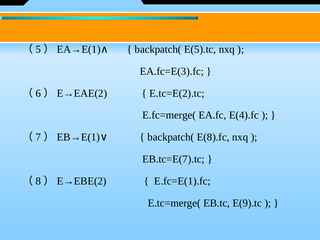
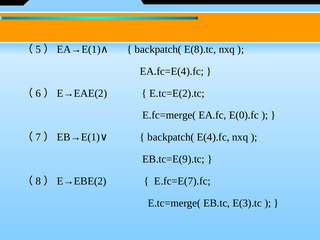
E(5).tc: E(5).tc -> E(8).tc (200, 49)
EA.fc=E(3).fc: EA.fc=E(3).fc -> EA.fc=E(4).fc (172, 71)
E(4).fc: E(4).fc -> E(0).fc (244, 115)
E(8).fc: E(8).fc -> E(4).fc (213, 137)
EB.tc=E(7).tc: EB.tc=E(7).tc -> EB.tc=E(9).tc (174, 159)
E.fc=E(1).fc: E.fc=E(1).fc -> E.fc=E(7).fc (182, 181)
E(9).tc: E(9).tc -> E(3).tc (247, 203)
